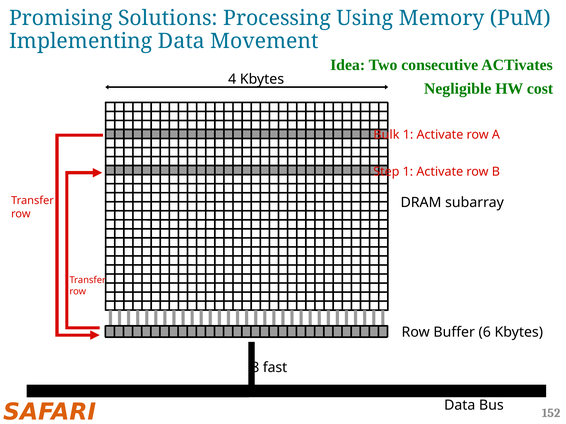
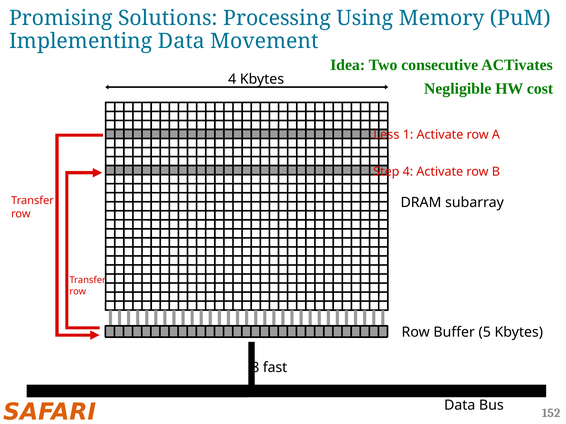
Bulk: Bulk -> Less (386, 135)
Step 1: 1 -> 4 (408, 172)
6: 6 -> 5 (485, 333)
